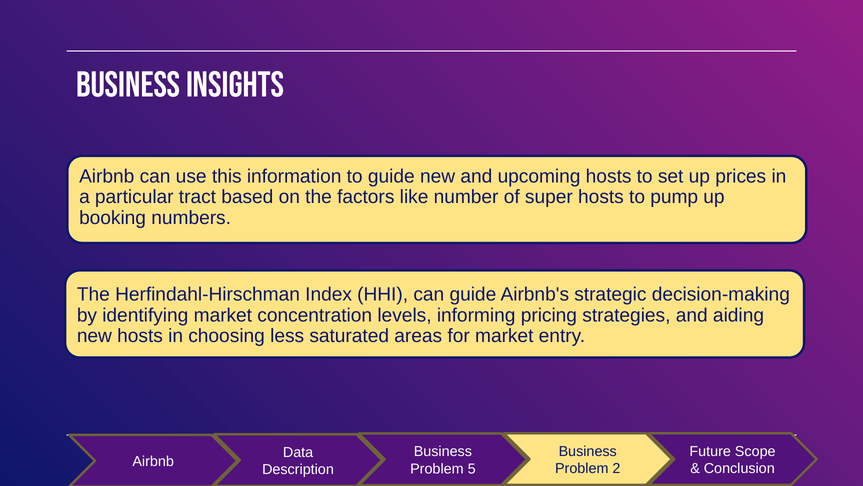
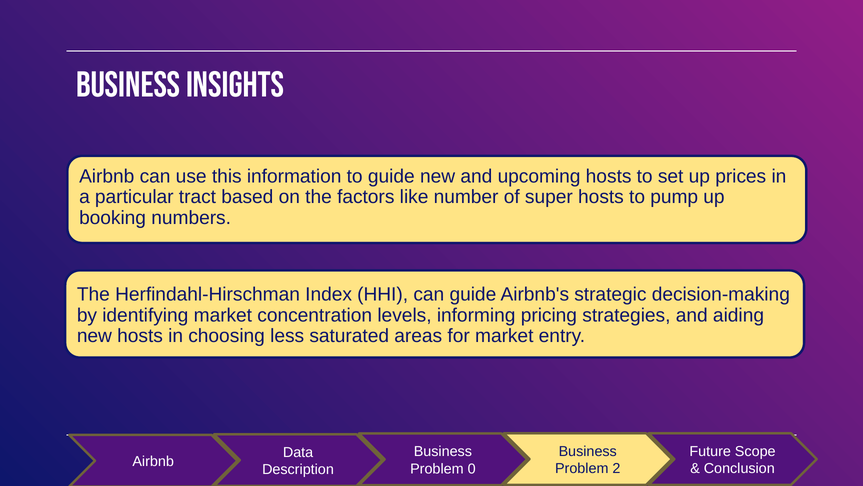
5: 5 -> 0 (472, 468)
